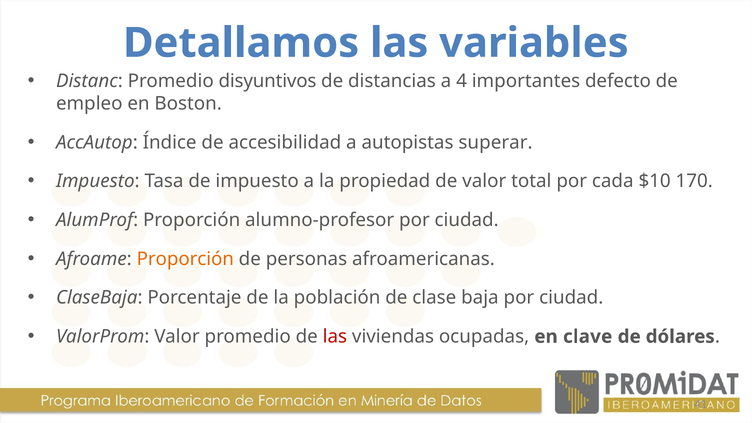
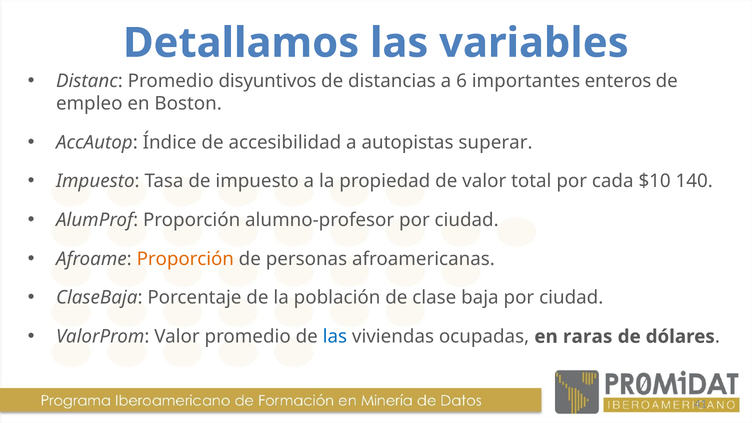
4: 4 -> 6 (462, 81)
defecto: defecto -> enteros (618, 81)
170: 170 -> 140 (694, 181)
las colour: red -> blue (335, 337)
clave: clave -> raras (588, 337)
